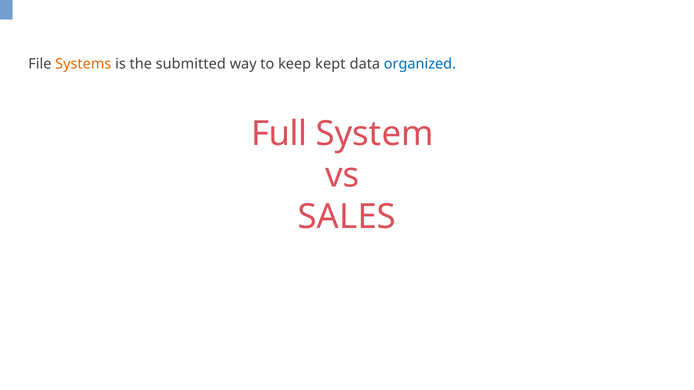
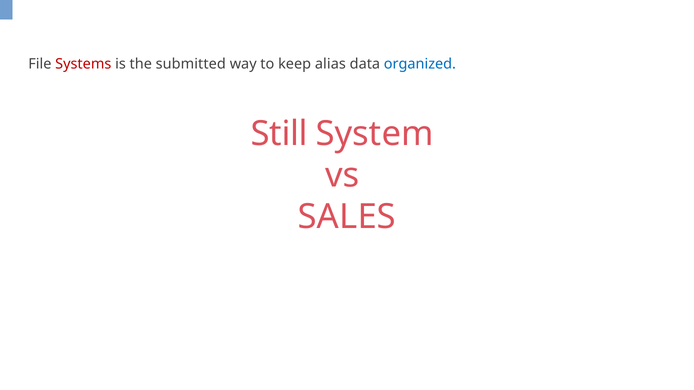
Systems colour: orange -> red (83, 64)
kept: kept -> alias (330, 64)
Full: Full -> Still (279, 134)
